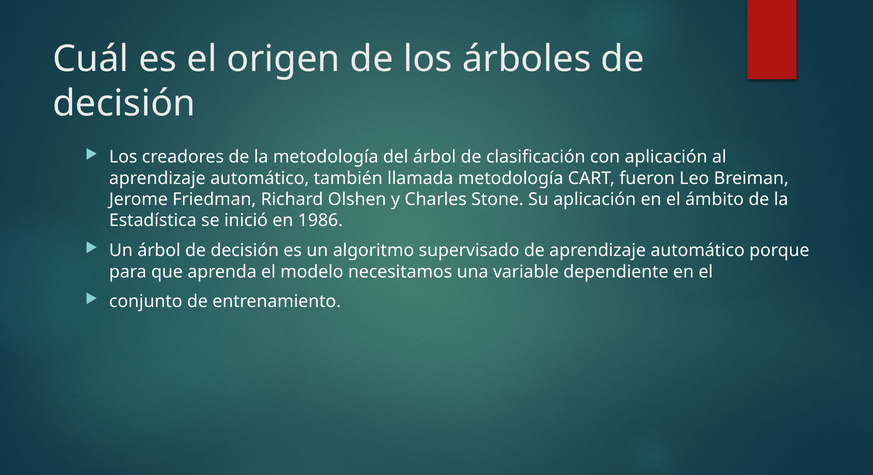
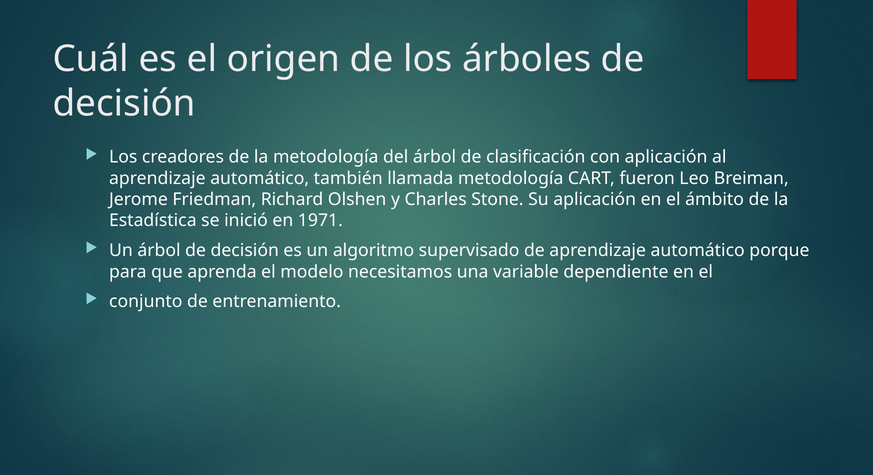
1986: 1986 -> 1971 (320, 221)
